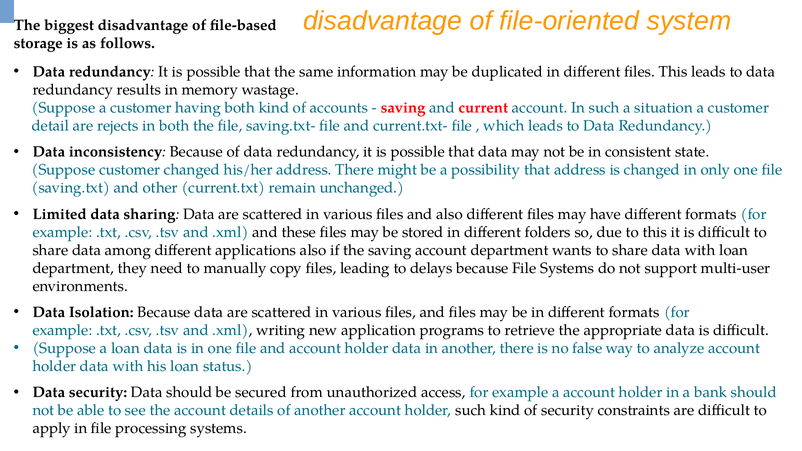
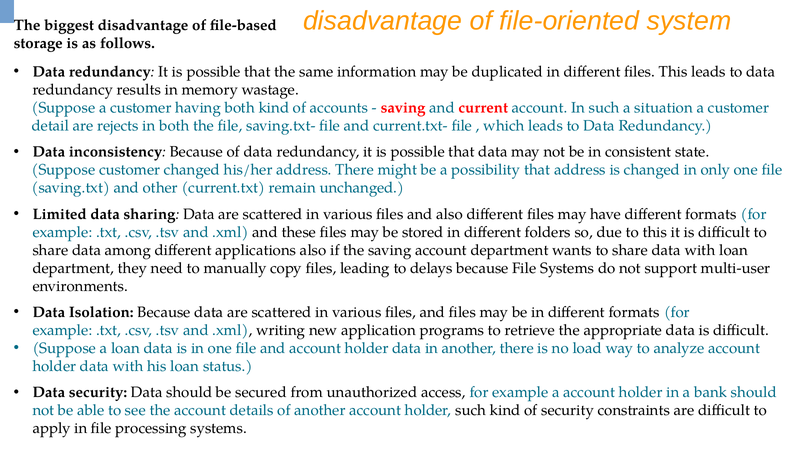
false: false -> load (587, 348)
